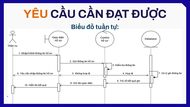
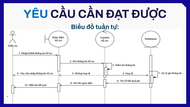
YÊU colour: orange -> blue (36, 14)
